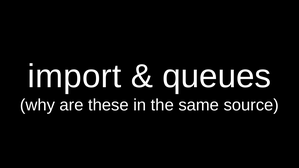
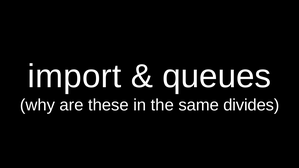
source: source -> divides (251, 105)
